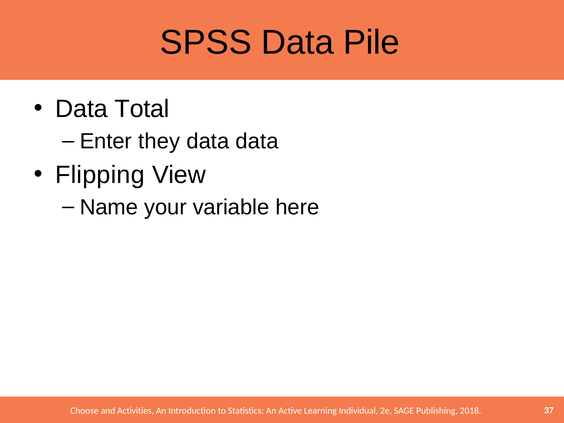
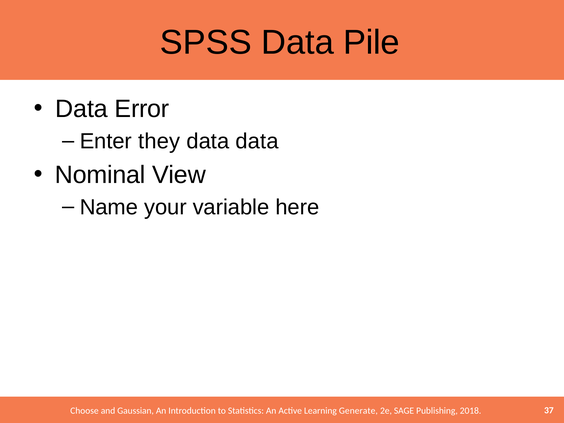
Total: Total -> Error (142, 109)
Flipping: Flipping -> Nominal (100, 175)
Activities: Activities -> Gaussian (136, 411)
Individual: Individual -> Generate (358, 411)
